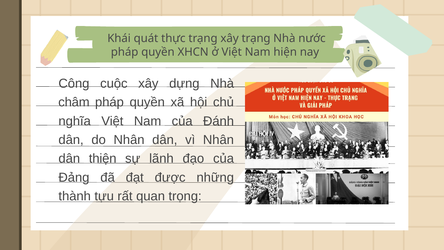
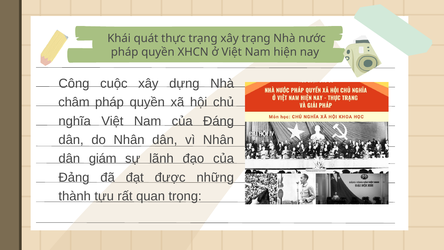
Đánh: Đánh -> Đáng (219, 121)
thiện: thiện -> giám (103, 159)
